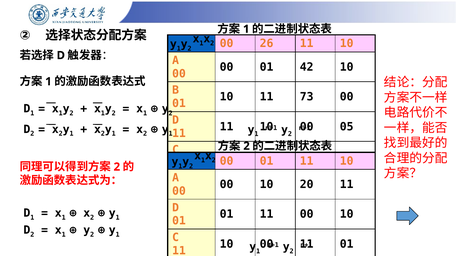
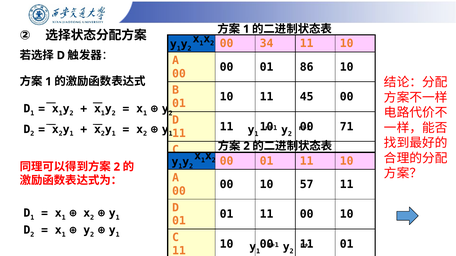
26: 26 -> 34 (267, 44)
42: 42 -> 86 (307, 67)
73: 73 -> 45 (307, 97)
05: 05 -> 71 (347, 127)
20: 20 -> 57 (307, 185)
